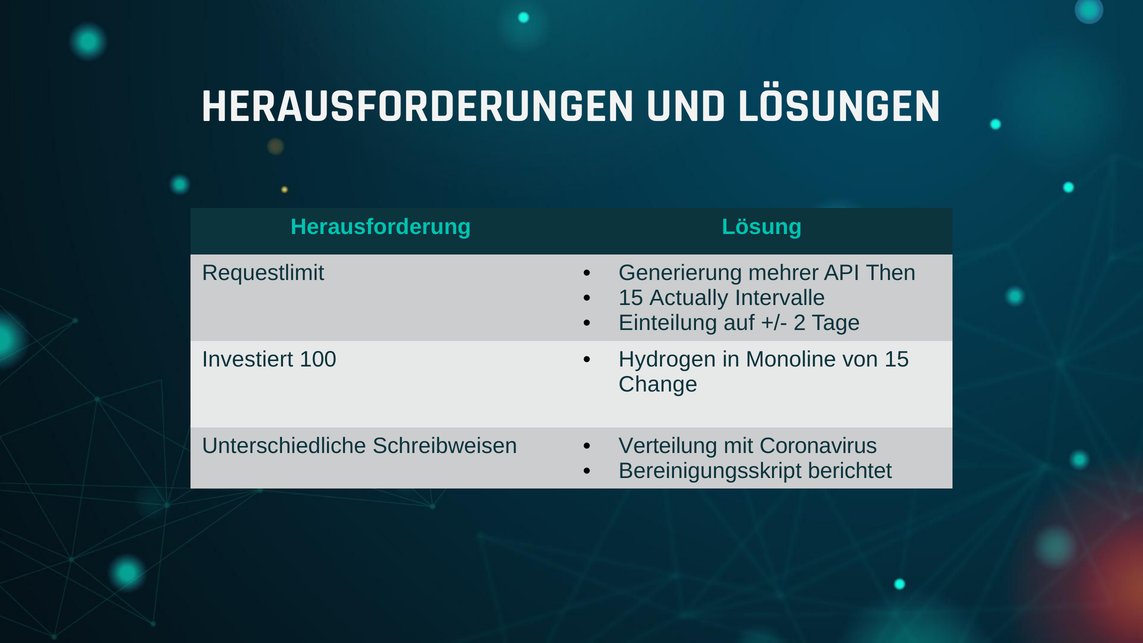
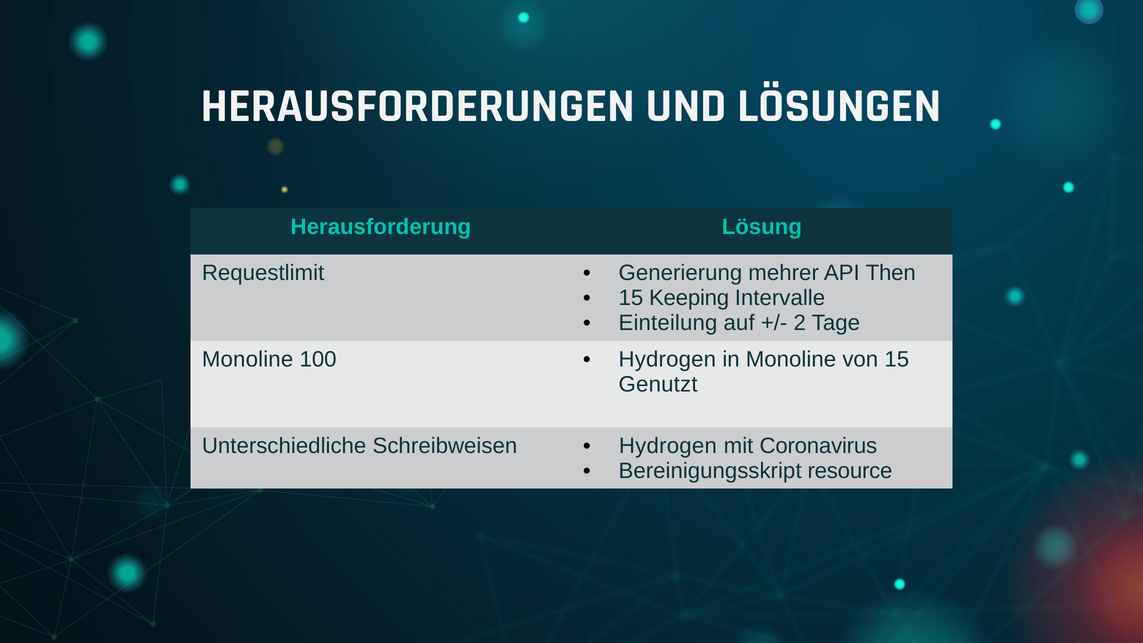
Actually: Actually -> Keeping (689, 298)
Investiert: Investiert -> Monoline (248, 359)
Change: Change -> Genutzt (658, 384)
Verteilung: Verteilung -> Hydrogen (668, 446)
berichtet: berichtet -> resource (850, 471)
